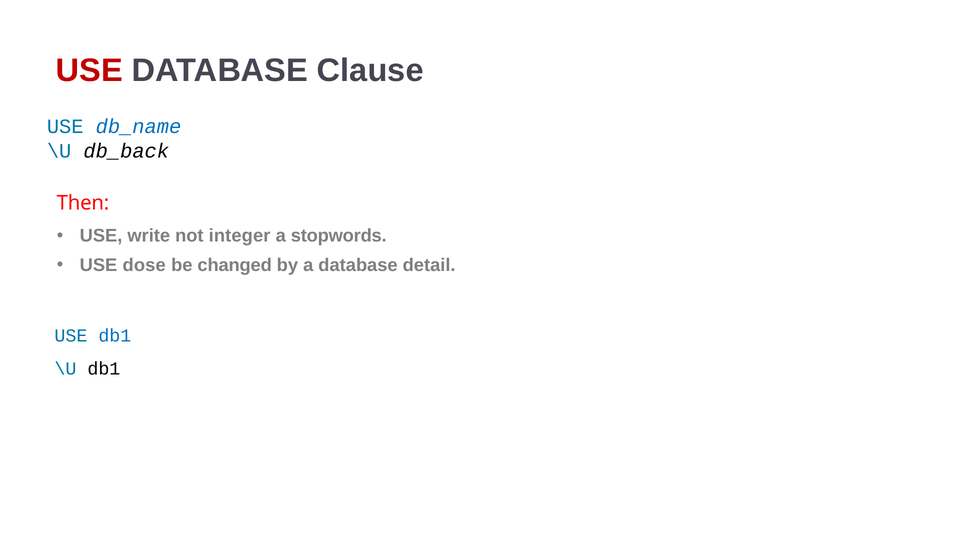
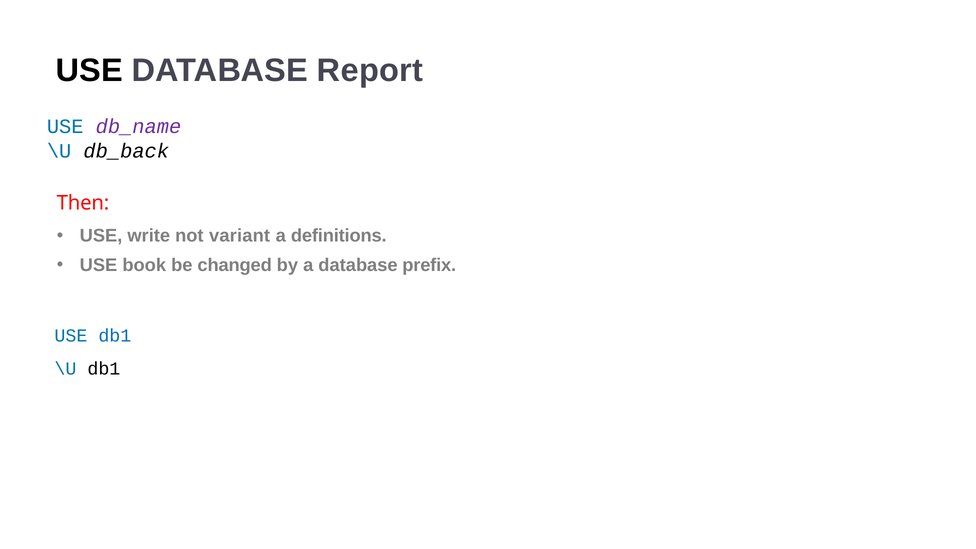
USE colour: red -> black (89, 71)
Clause: Clause -> Report (370, 71)
db_name colour: blue -> purple (138, 126)
integer: integer -> variant (240, 236)
stopwords: stopwords -> definitions (339, 236)
dose: dose -> book (144, 265)
detail: detail -> prefix (429, 265)
